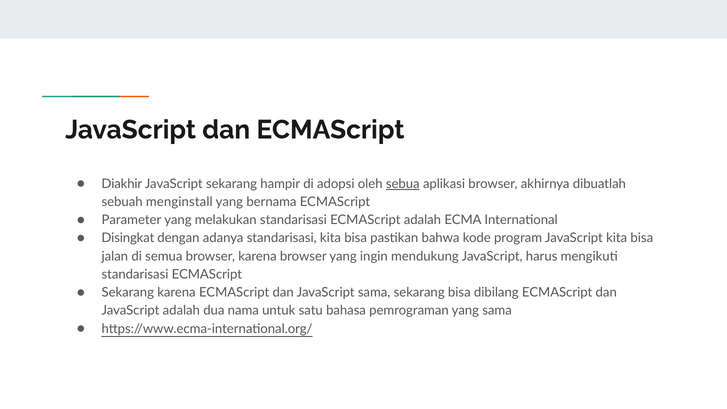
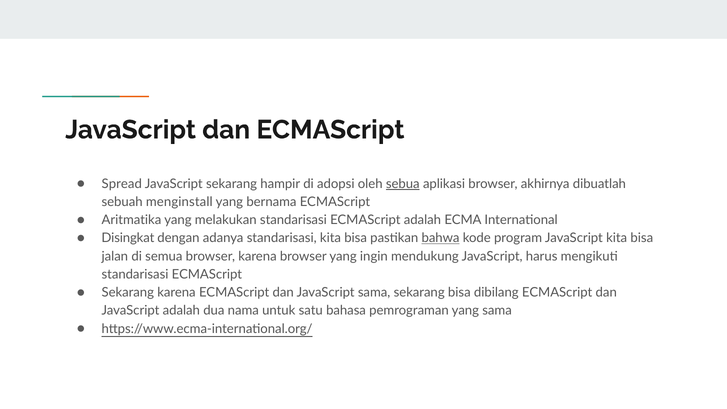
Diakhir: Diakhir -> Spread (122, 184)
Parameter: Parameter -> Aritmatika (131, 220)
bahwa underline: none -> present (441, 238)
